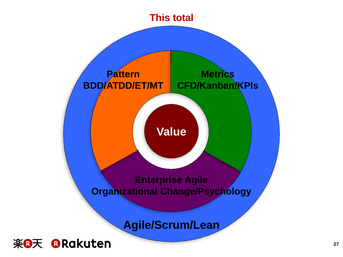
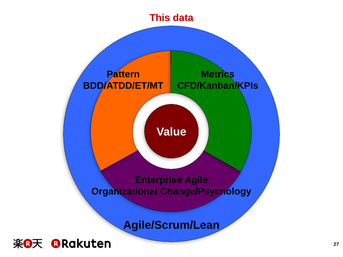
total: total -> data (183, 18)
